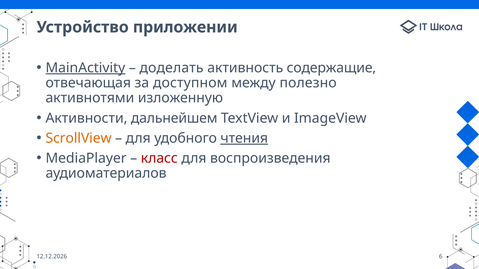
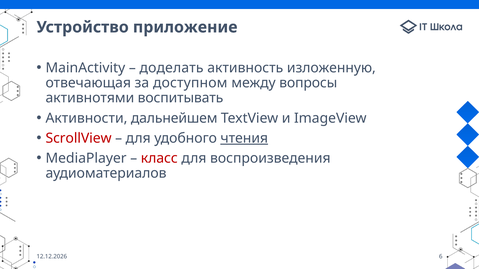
приложении: приложении -> приложение (185, 27)
MainActivity underline: present -> none (85, 68)
содержащие: содержащие -> изложенную (331, 68)
полезно: полезно -> вопросы (308, 83)
изложенную: изложенную -> воспитывать (180, 98)
ScrollView colour: orange -> red (79, 138)
